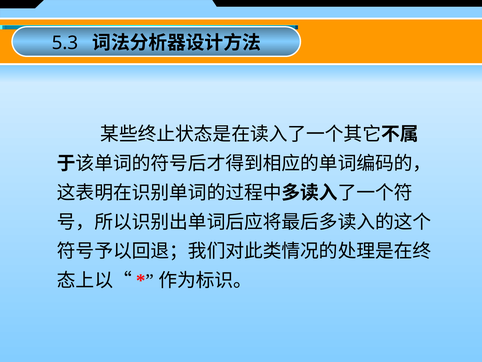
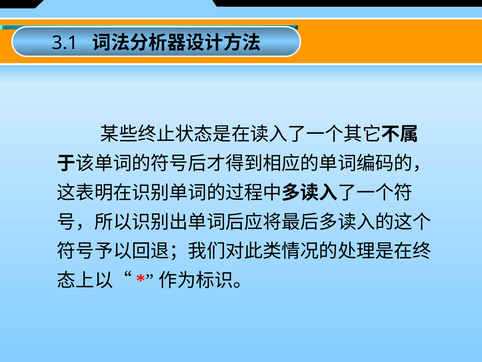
5.3: 5.3 -> 3.1 (65, 43)
